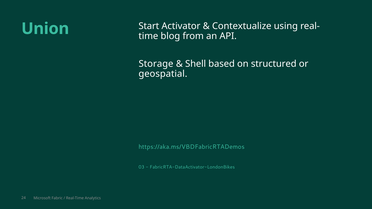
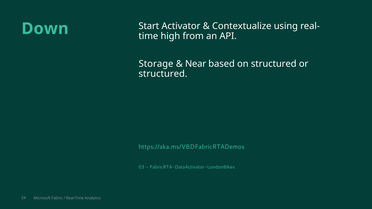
Union: Union -> Down (45, 29)
blog: blog -> high (170, 36)
Shell: Shell -> Near (196, 64)
geospatial: geospatial -> structured (163, 74)
